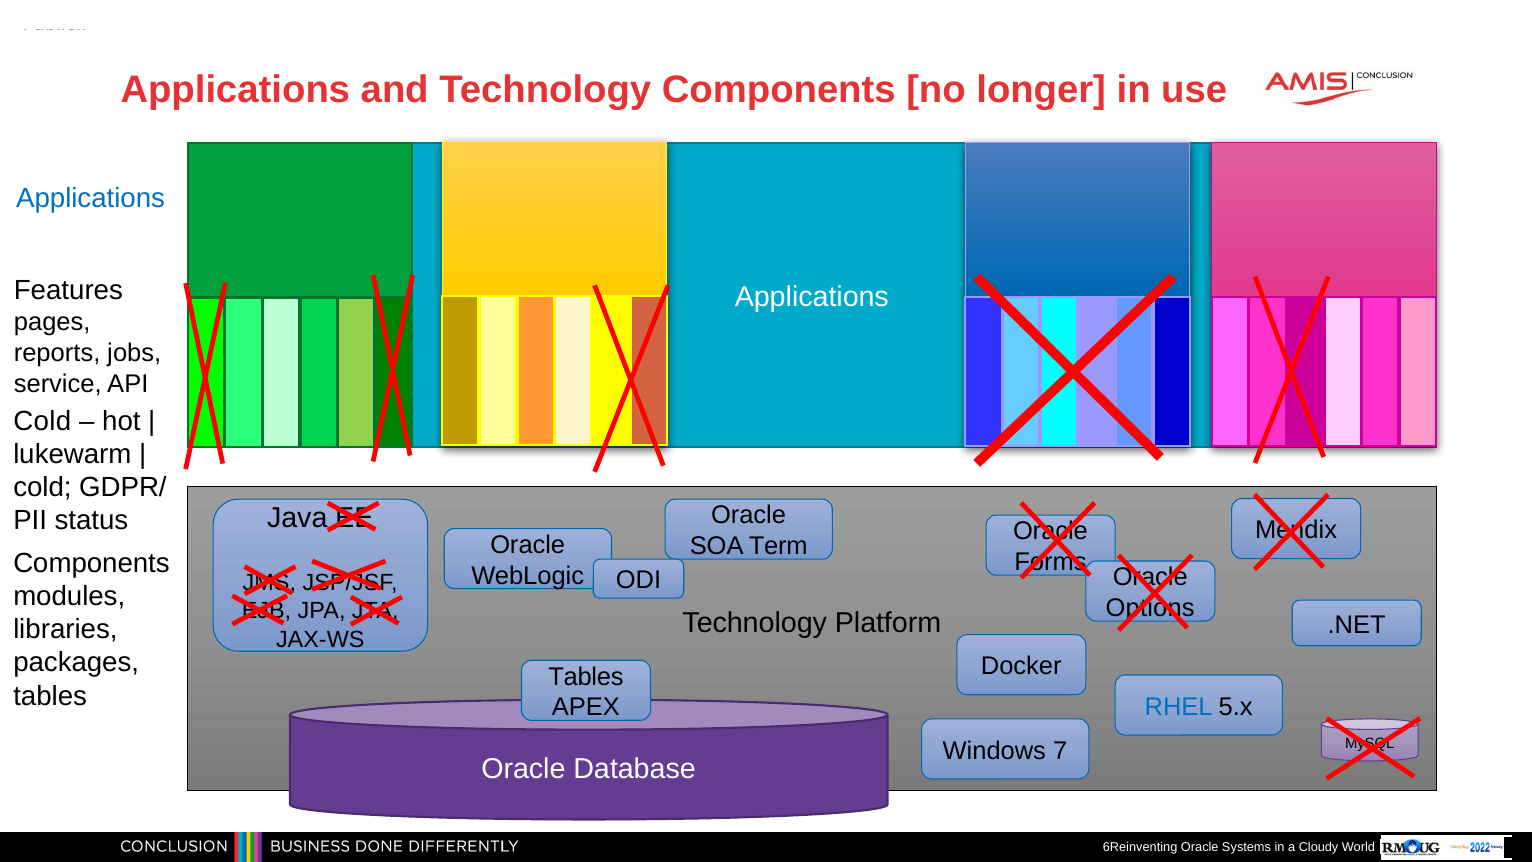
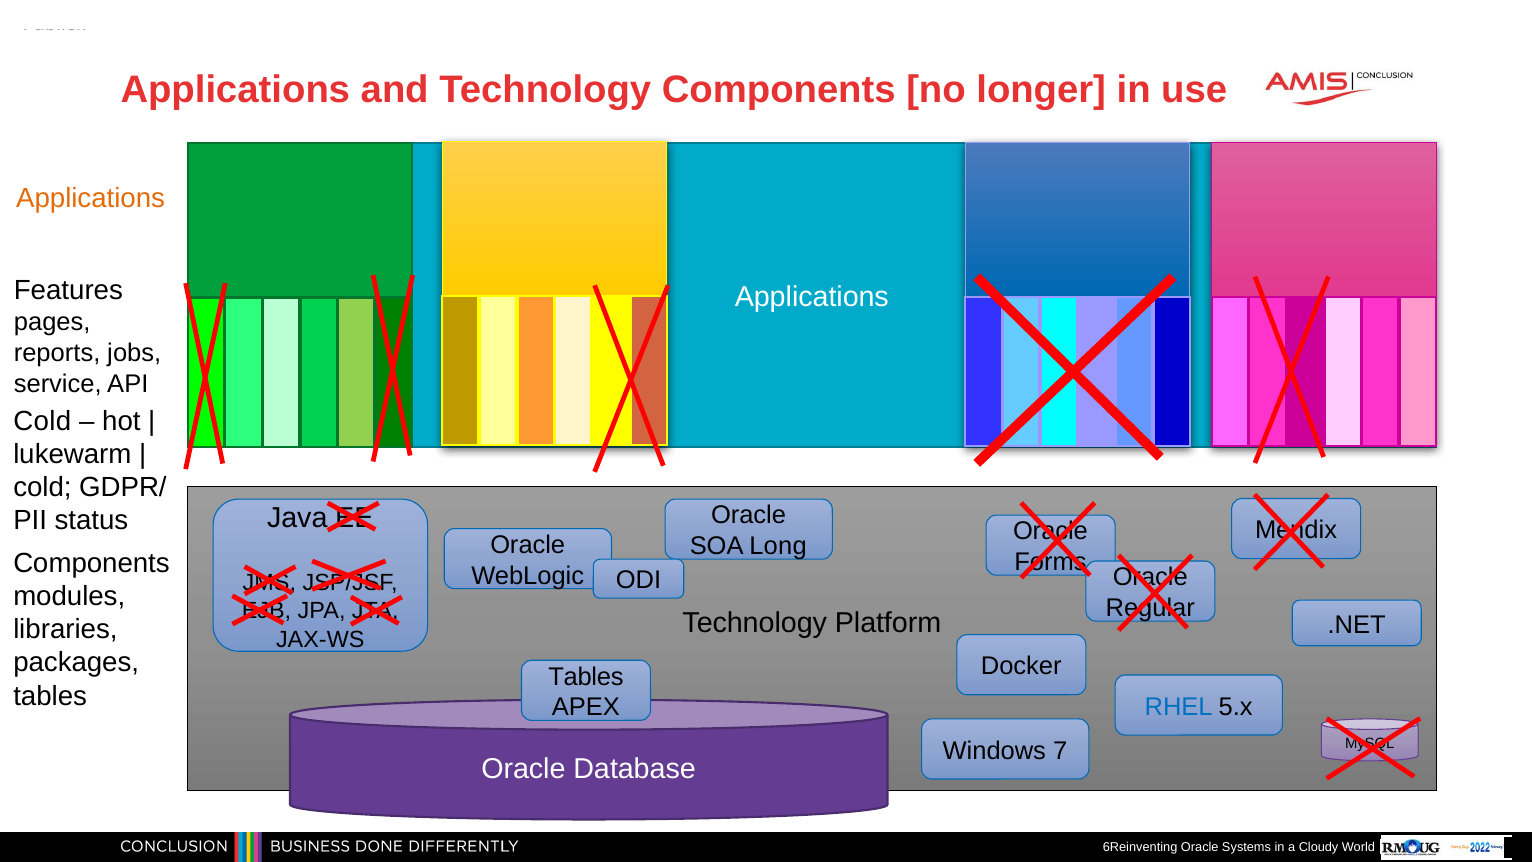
Applications colour: blue -> orange (91, 199)
Term: Term -> Long (778, 546)
Options: Options -> Regular (1150, 608)
